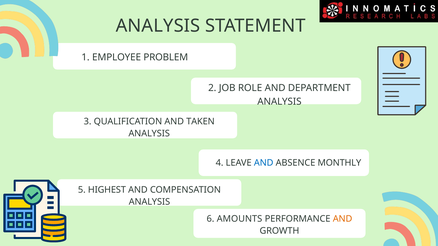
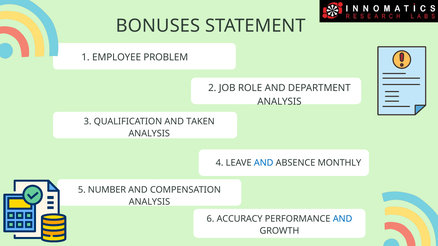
ANALYSIS: ANALYSIS -> BONUSES (158, 26)
HIGHEST: HIGHEST -> NUMBER (107, 190)
AMOUNTS: AMOUNTS -> ACCURACY (240, 219)
AND colour: orange -> blue (343, 219)
